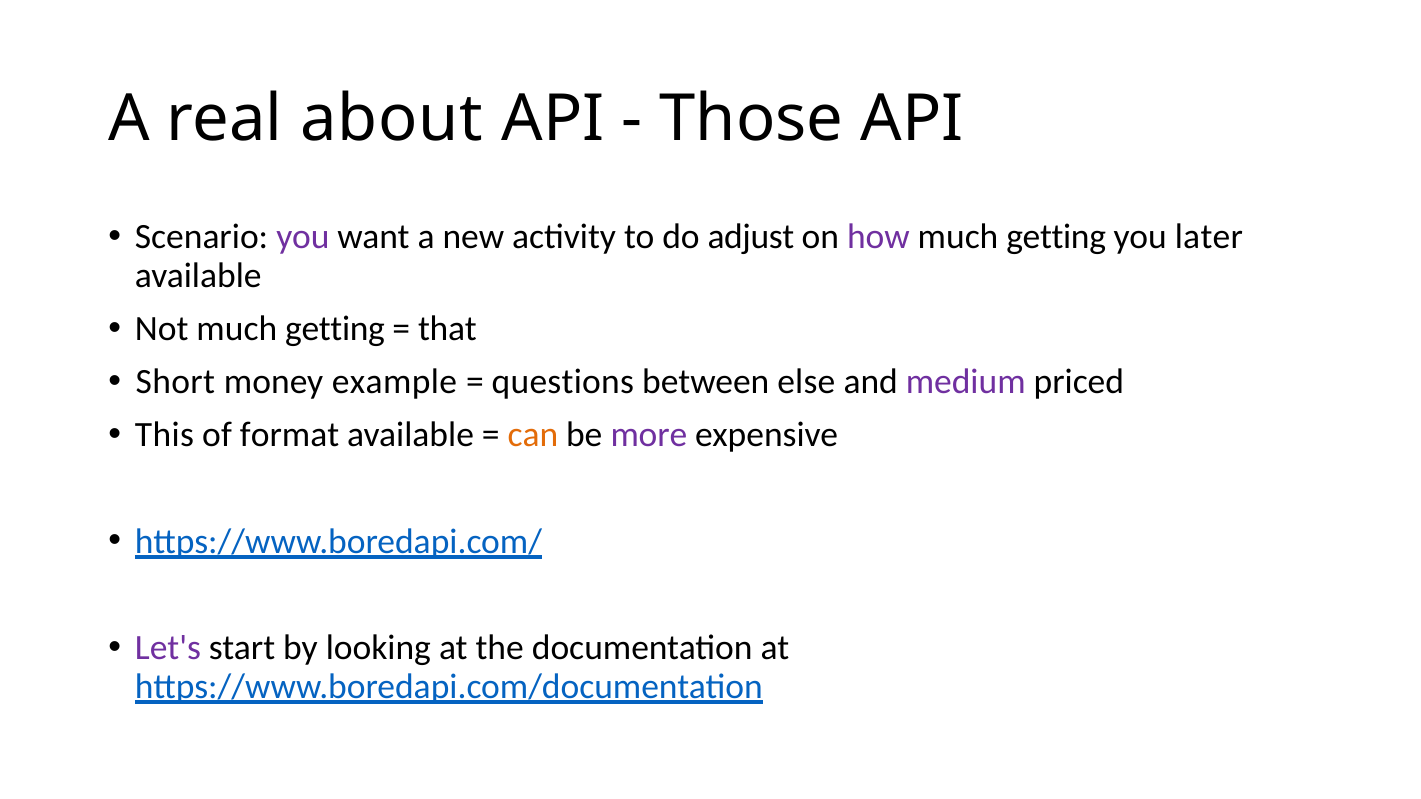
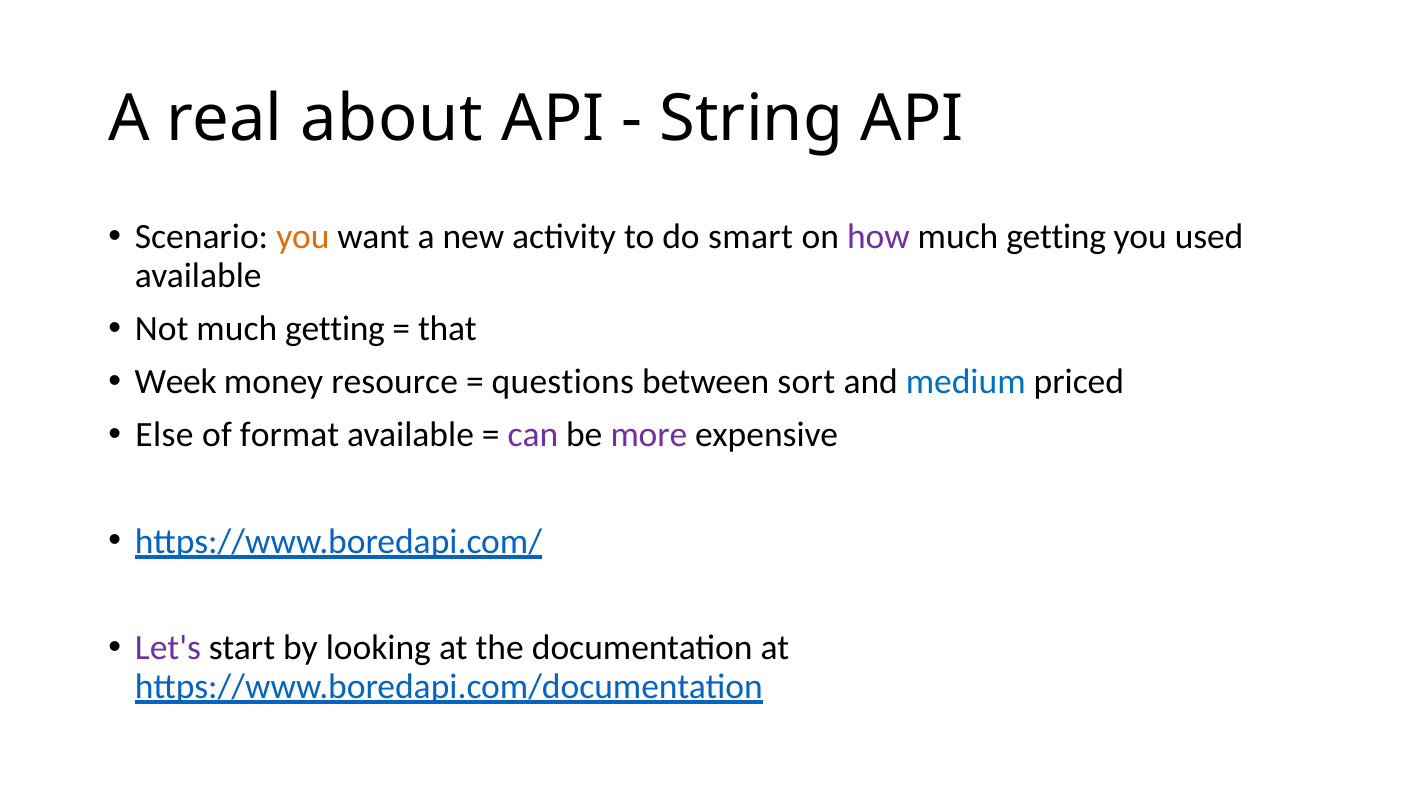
Those: Those -> String (751, 119)
you colour: purple -> orange (303, 237)
adjust: adjust -> smart (751, 237)
later: later -> used (1209, 237)
Short: Short -> Week (176, 382)
example: example -> resource (395, 382)
else: else -> sort (806, 382)
medium colour: purple -> blue (966, 382)
This: This -> Else (164, 435)
can colour: orange -> purple (533, 435)
